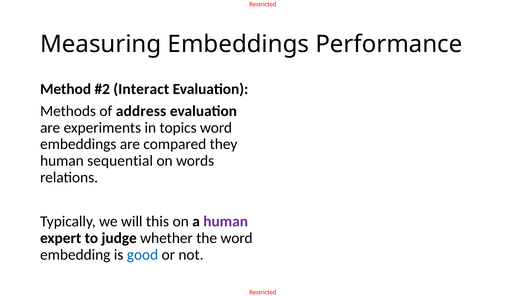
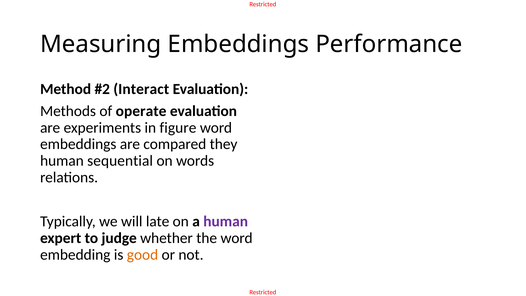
address: address -> operate (141, 111)
topics: topics -> figure (178, 128)
this: this -> late (158, 221)
good colour: blue -> orange (143, 255)
